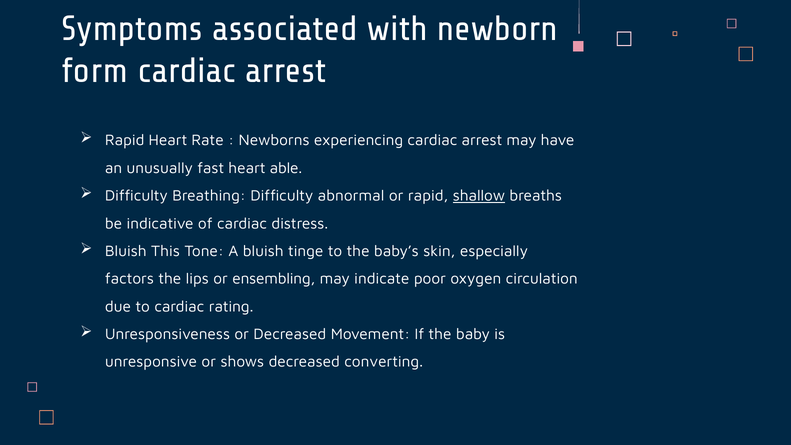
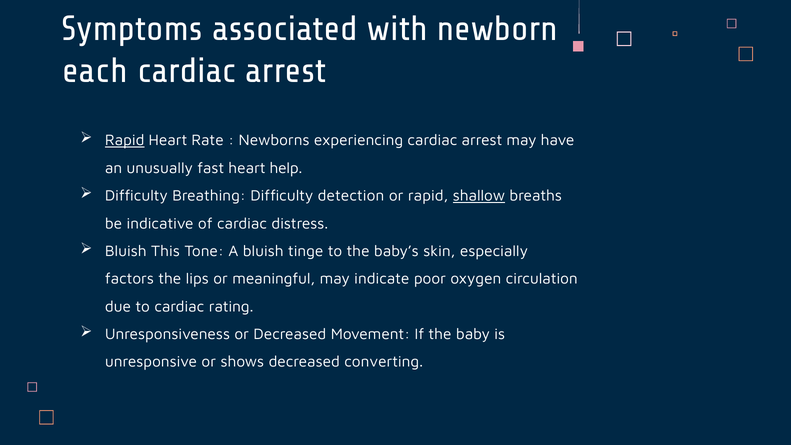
form: form -> each (95, 71)
Rapid underline: none -> present (125, 140)
able: able -> help (286, 168)
abnormal: abnormal -> detection (351, 196)
ensembling: ensembling -> meaningful (274, 279)
